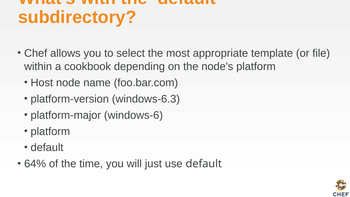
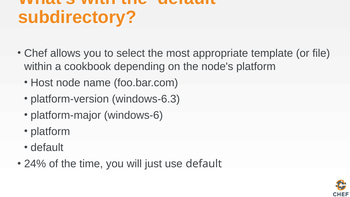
64%: 64% -> 24% (35, 164)
